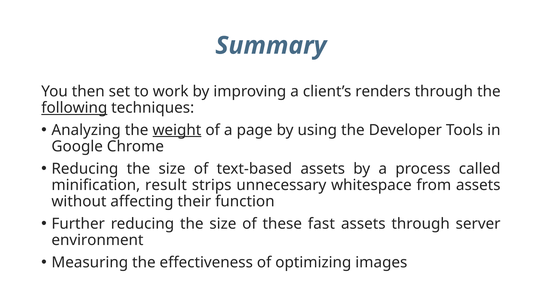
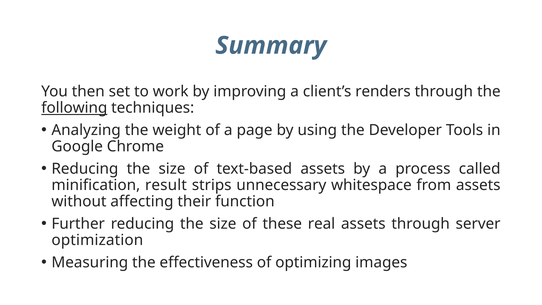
weight underline: present -> none (177, 130)
fast: fast -> real (322, 224)
environment: environment -> optimization (97, 240)
